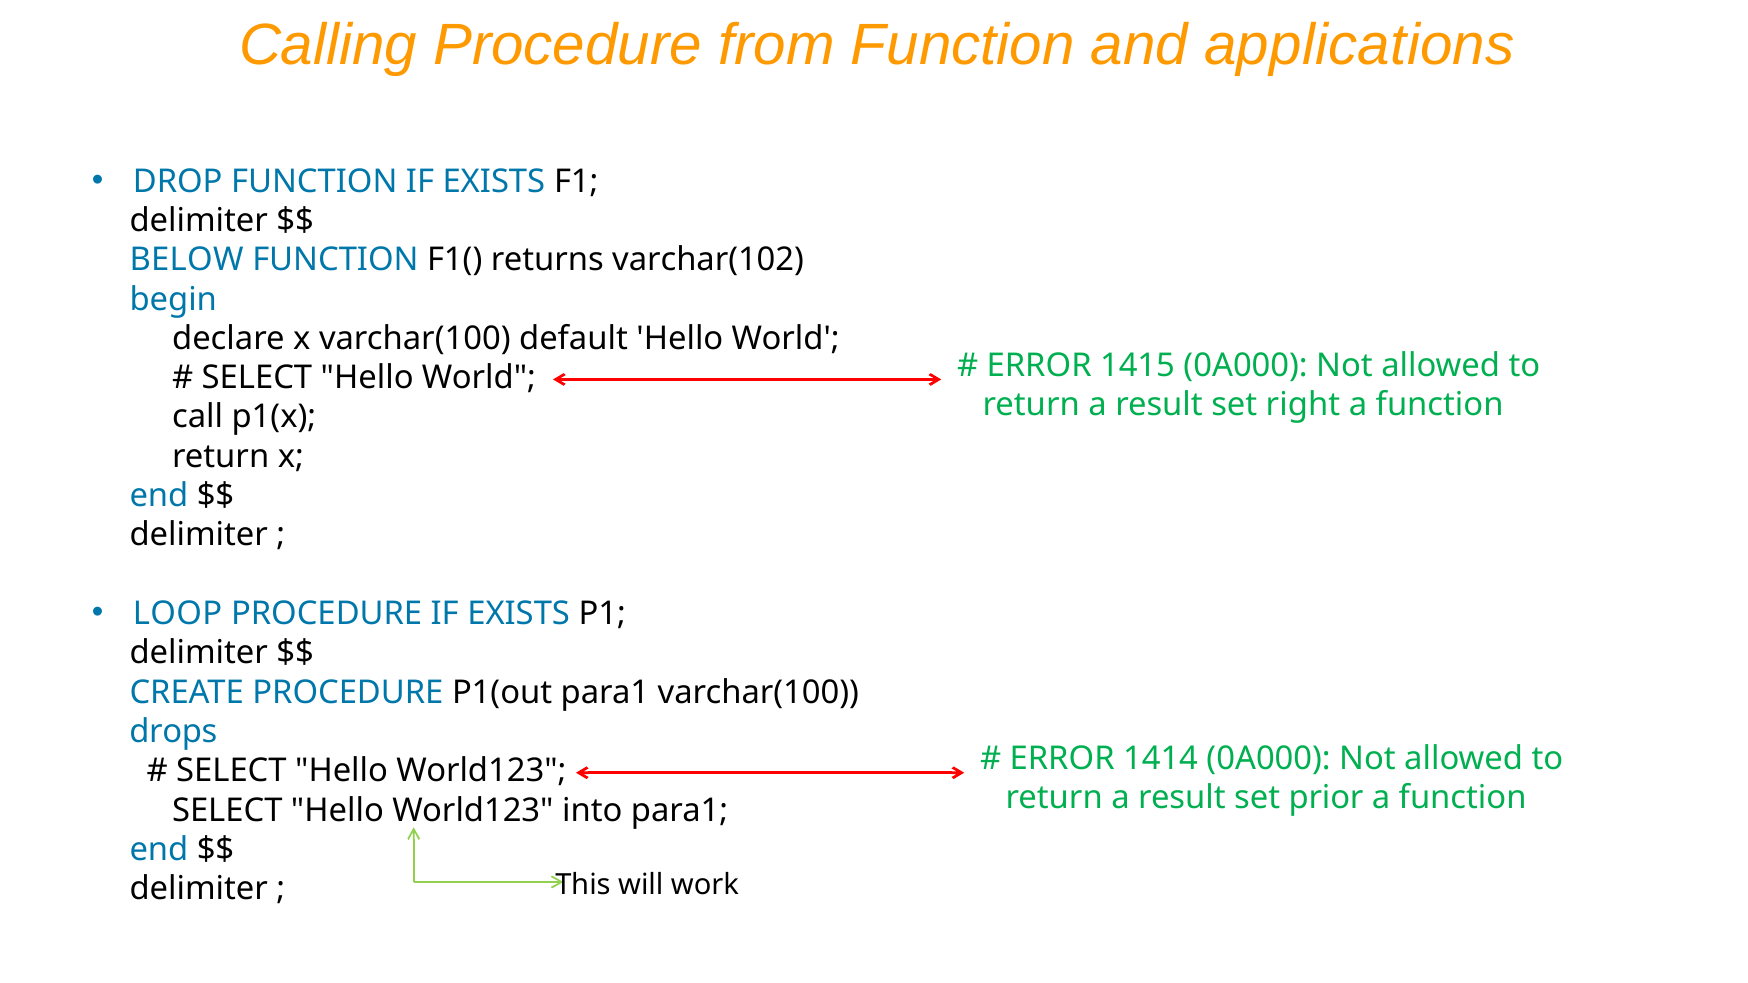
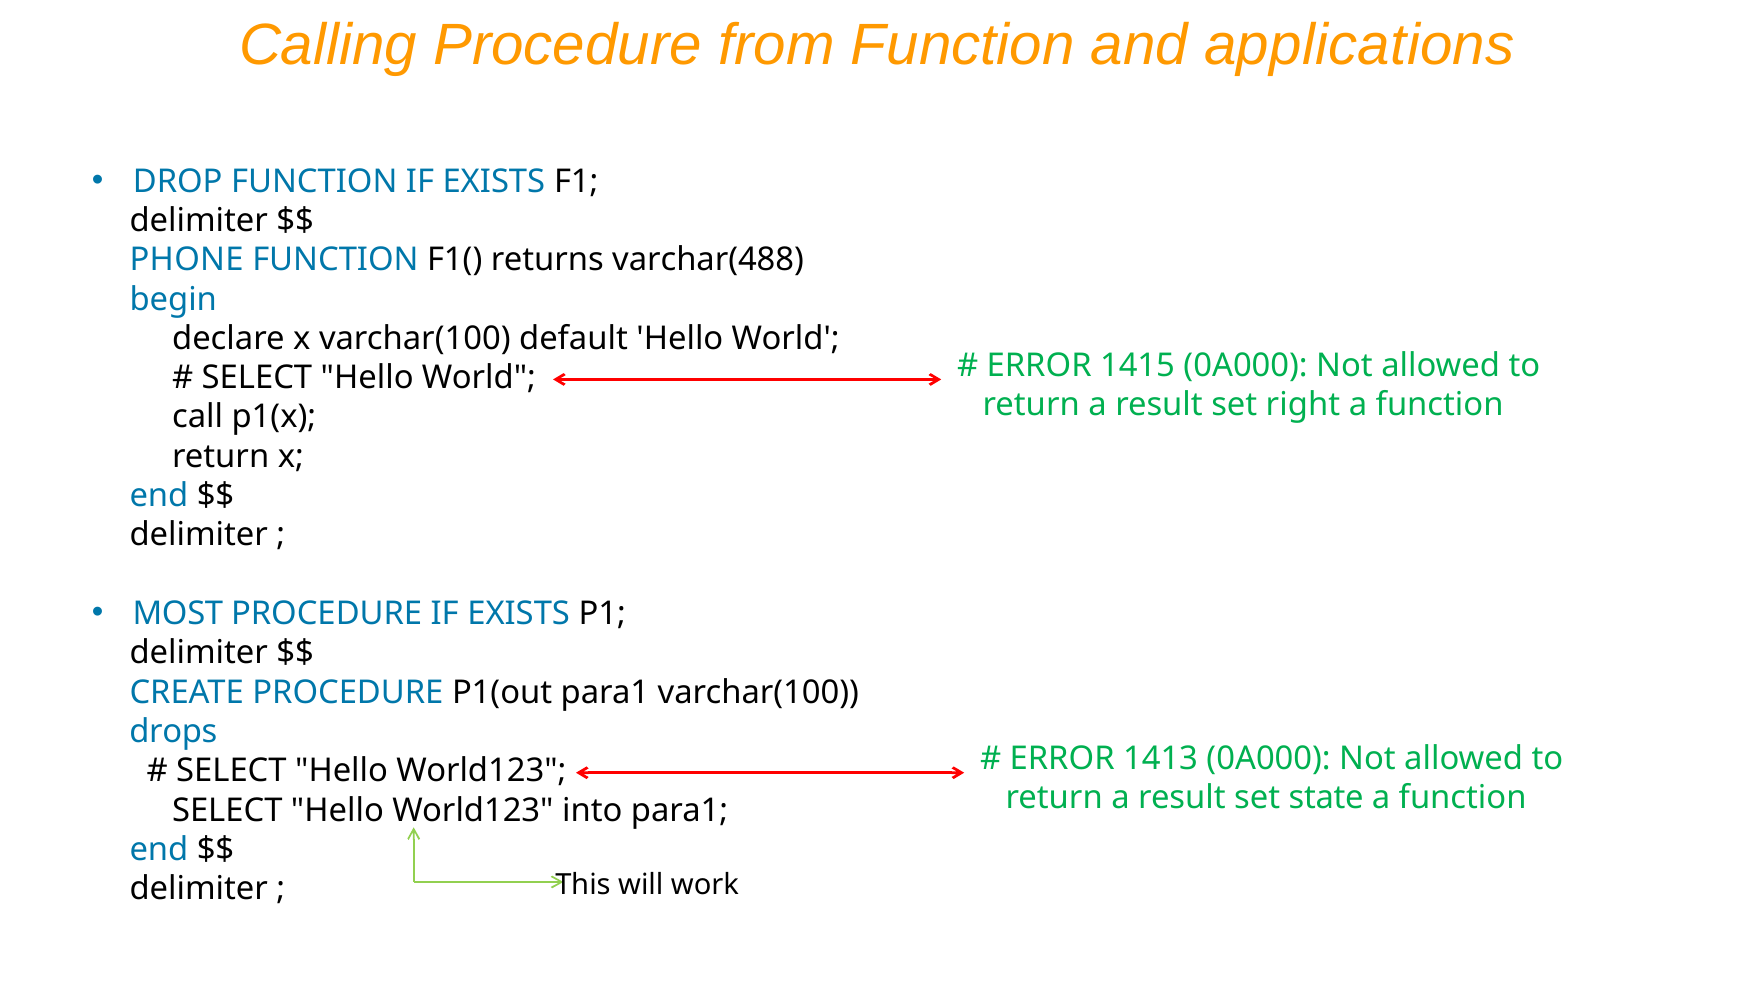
BELOW: BELOW -> PHONE (187, 260)
varchar(102: varchar(102 -> varchar(488 (708, 260)
LOOP: LOOP -> MOST (178, 614)
1414: 1414 -> 1413 (1161, 759)
prior: prior -> state (1326, 798)
